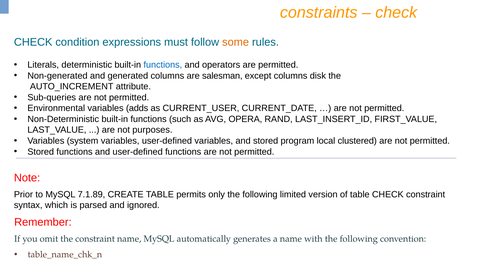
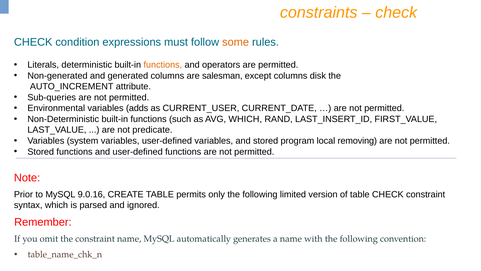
functions colour: blue -> orange (163, 65)
AVG OPERA: OPERA -> WHICH (245, 119)
purposes: purposes -> predicate (152, 130)
clustered: clustered -> removing (357, 141)
7.1.89: 7.1.89 -> 9.0.16 (91, 194)
